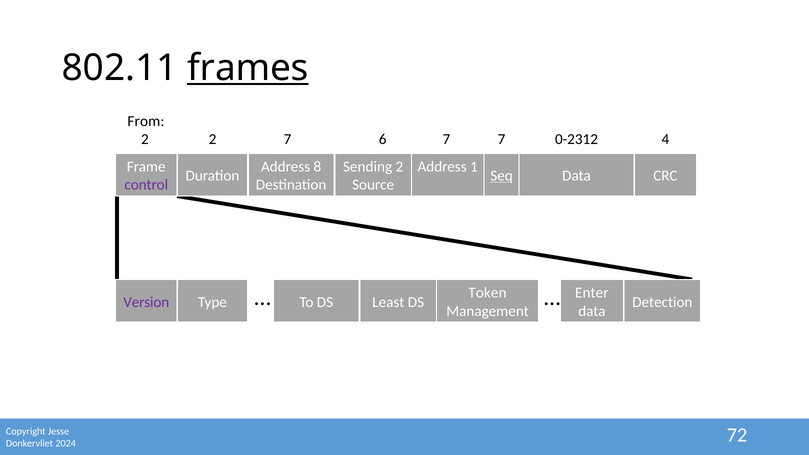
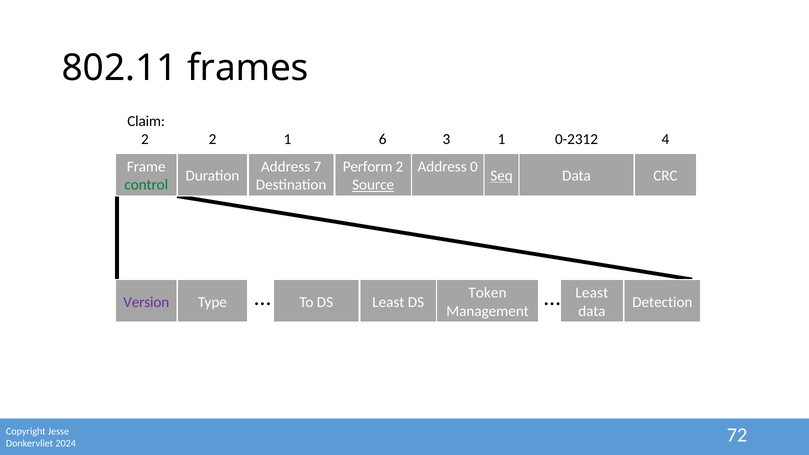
frames underline: present -> none (248, 68)
From: From -> Claim (146, 121)
7: 7 -> 1 (288, 139)
6 7: 7 -> 3 (446, 139)
7: 7 -> 1 (502, 139)
8: 8 -> 7 (317, 167)
Sending: Sending -> Perform (368, 167)
1: 1 -> 0 (474, 167)
control colour: purple -> green (146, 185)
Source underline: none -> present (373, 185)
Enter: Enter -> Least (592, 293)
